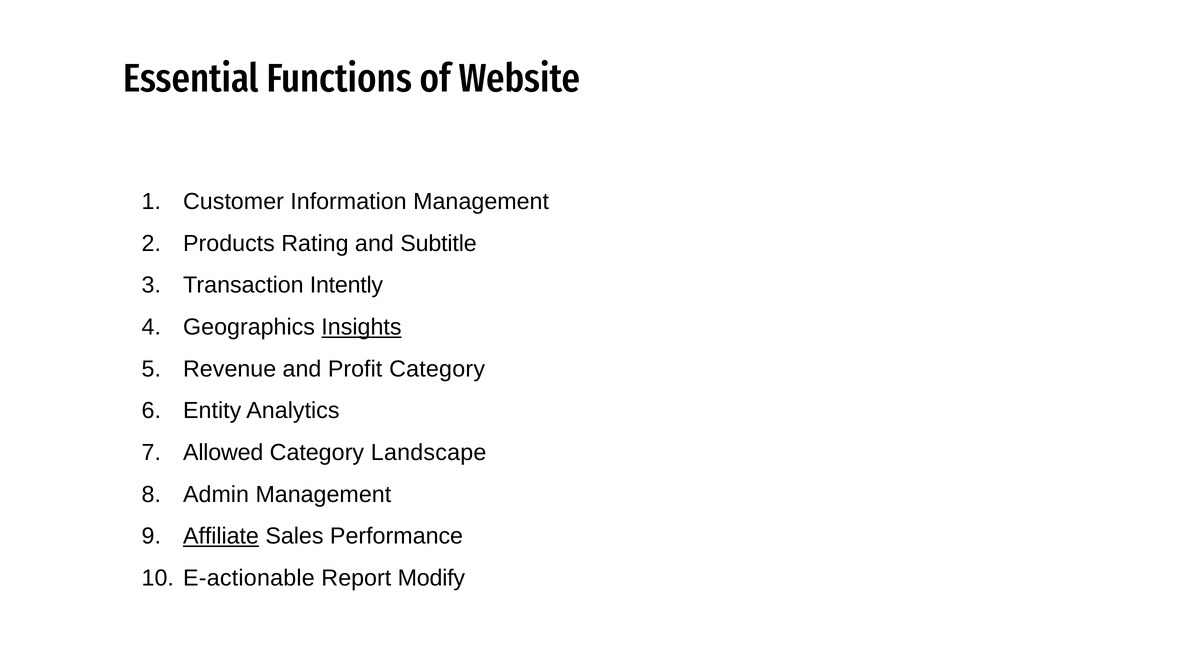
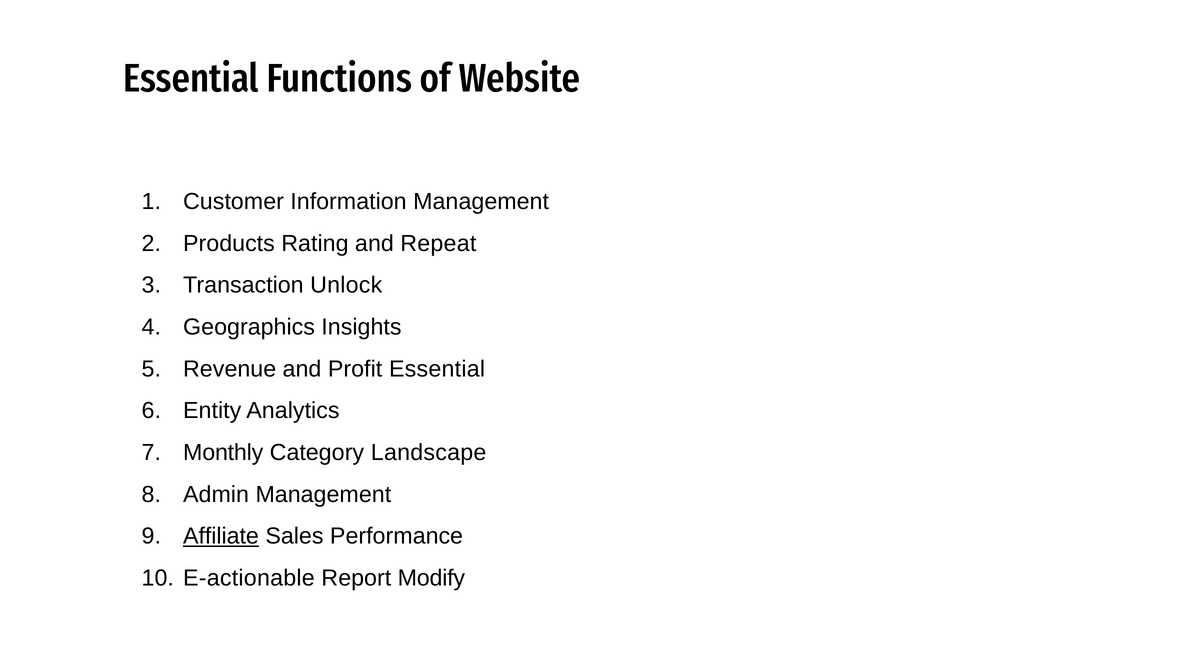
Subtitle: Subtitle -> Repeat (438, 244)
Intently: Intently -> Unlock (346, 285)
Insights underline: present -> none (361, 327)
Profit Category: Category -> Essential (437, 369)
Allowed: Allowed -> Monthly (223, 453)
